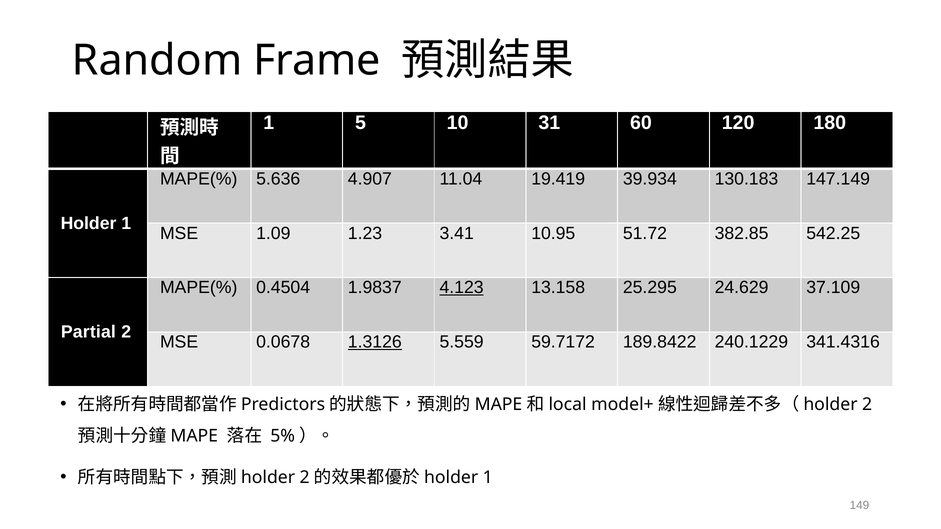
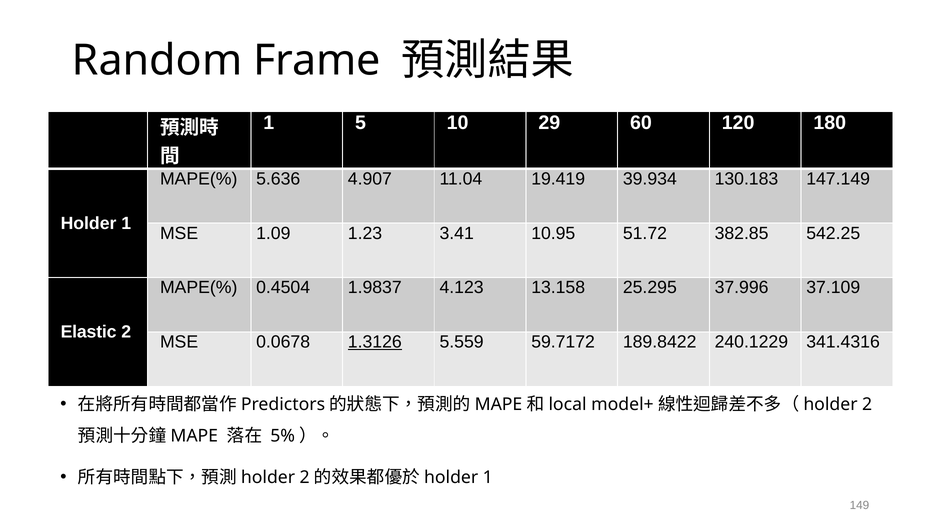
31: 31 -> 29 (549, 123)
4.123 underline: present -> none (462, 288)
24.629: 24.629 -> 37.996 (742, 288)
Partial: Partial -> Elastic (89, 332)
